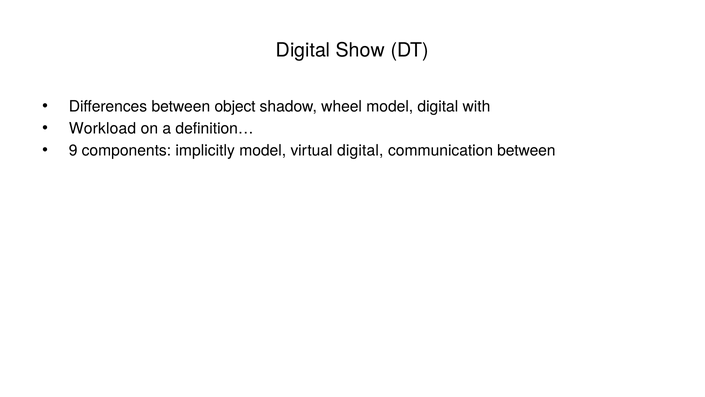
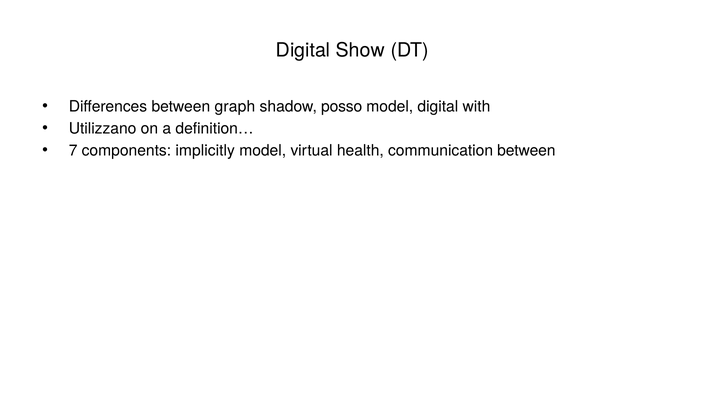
object: object -> graph (235, 107)
wheel: wheel -> posso (342, 107)
Workload: Workload -> Utilizzano (103, 128)
9: 9 -> 7 (73, 150)
virtual digital: digital -> health (360, 150)
